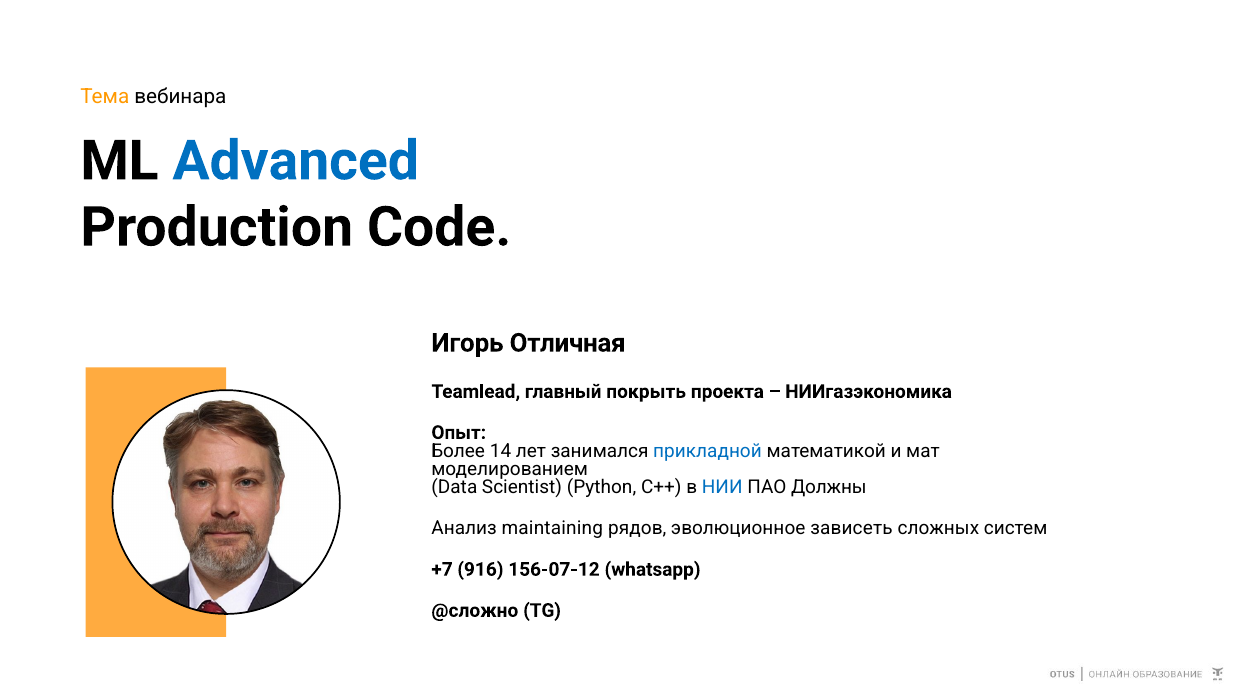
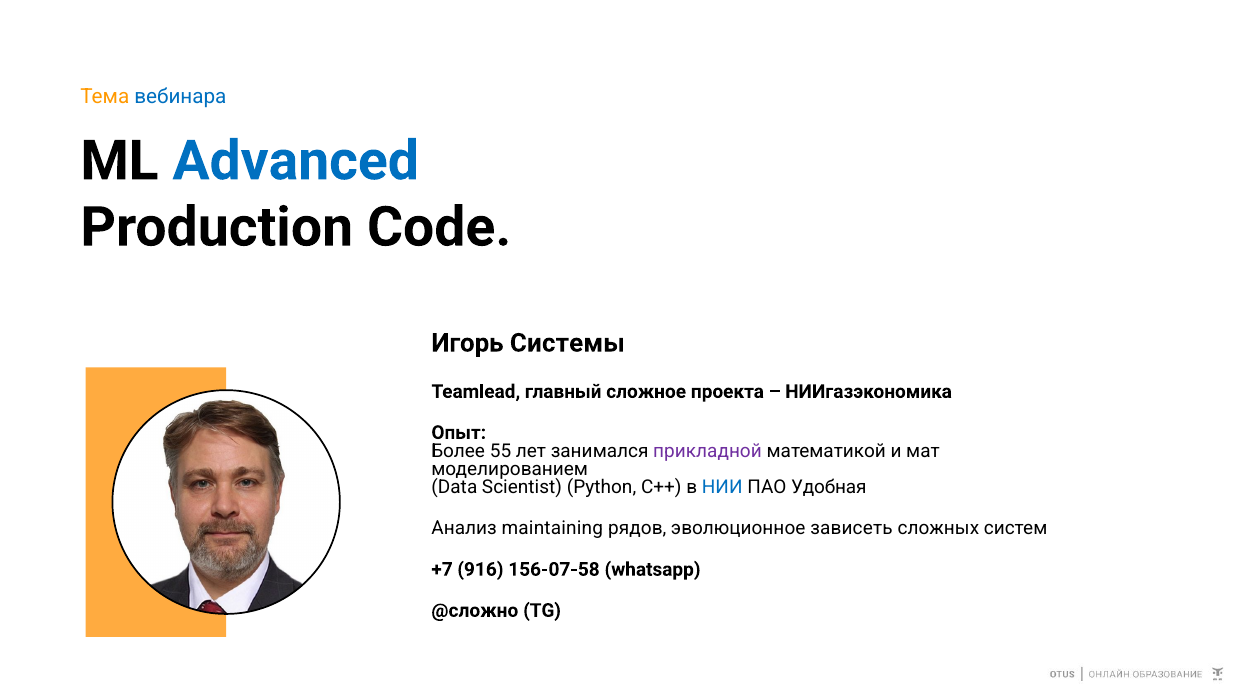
вебинара colour: black -> blue (180, 97)
Отличная: Отличная -> Системы (567, 343)
покрыть: покрыть -> сложное (646, 392)
14: 14 -> 55 (500, 451)
прикладной colour: blue -> purple (708, 451)
Должны: Должны -> Удобная (829, 488)
156-07-12: 156-07-12 -> 156-07-58 (554, 570)
